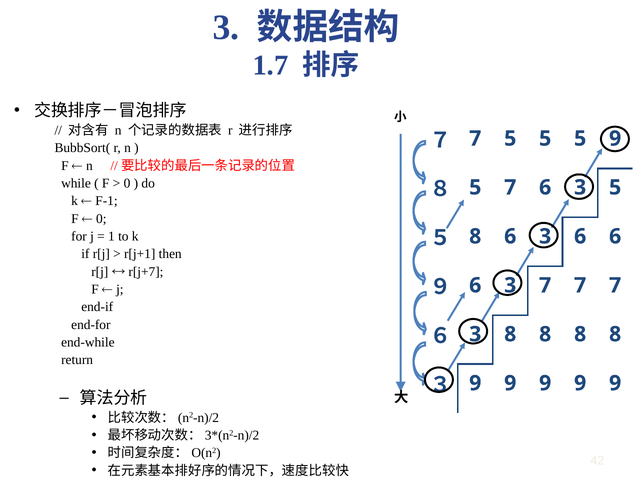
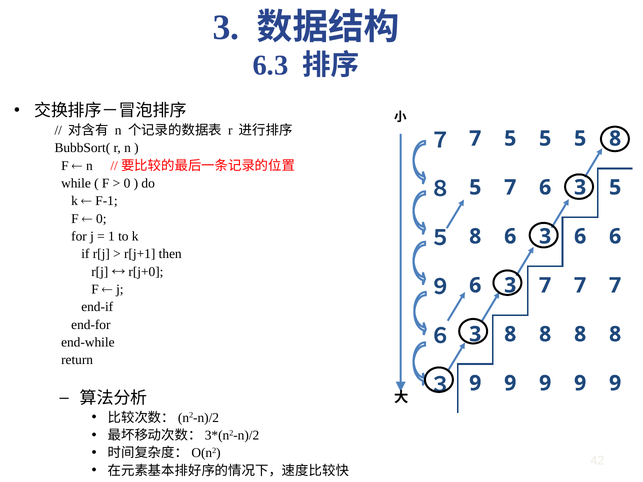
1.7: 1.7 -> 6.3 (271, 66)
5 9: 9 -> 8 (615, 139)
r[j+7: r[j+7 -> r[j+0 (146, 272)
